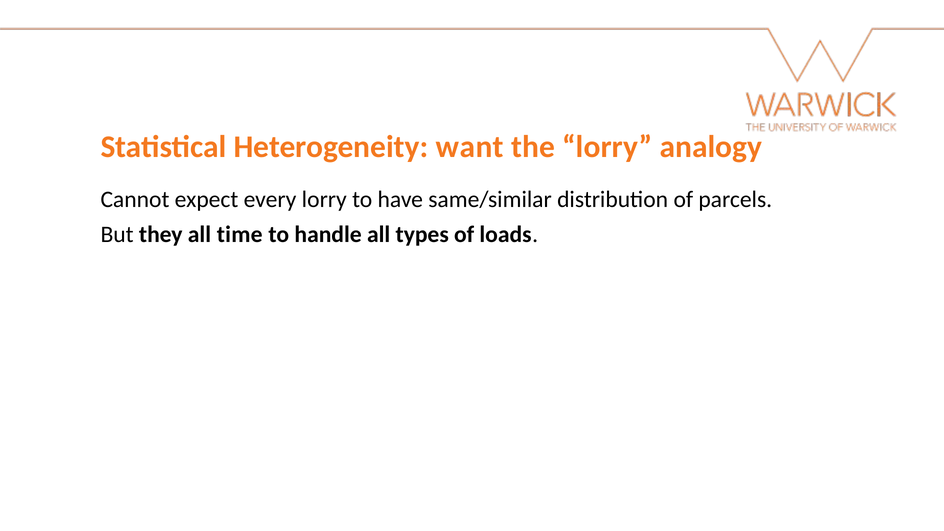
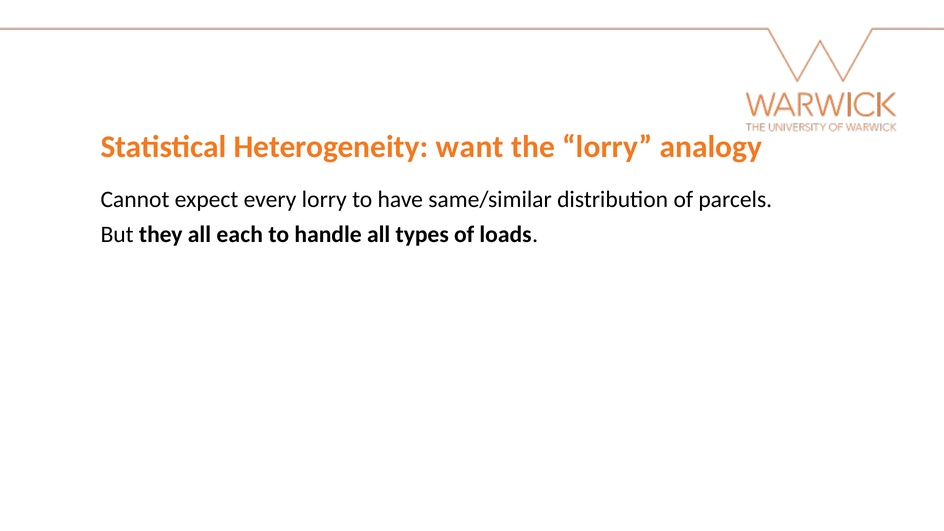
time: time -> each (240, 235)
